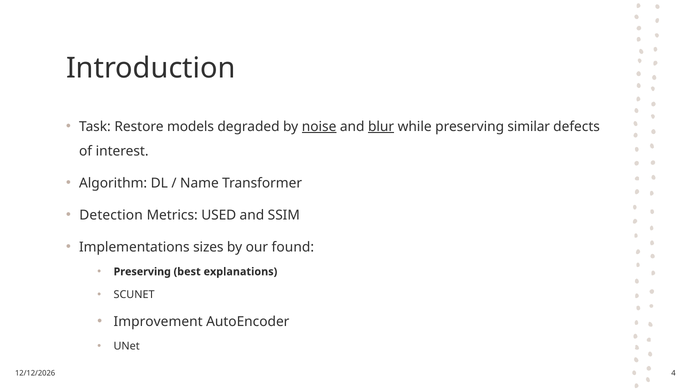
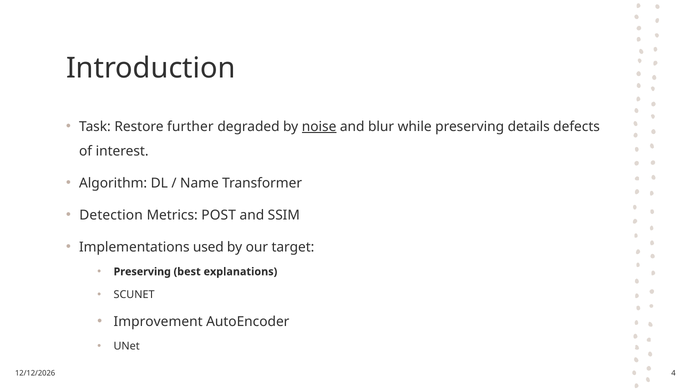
models: models -> further (190, 127)
blur underline: present -> none (381, 127)
similar: similar -> details (529, 127)
USED: USED -> POST (219, 215)
sizes: sizes -> used (208, 247)
found: found -> target (293, 247)
